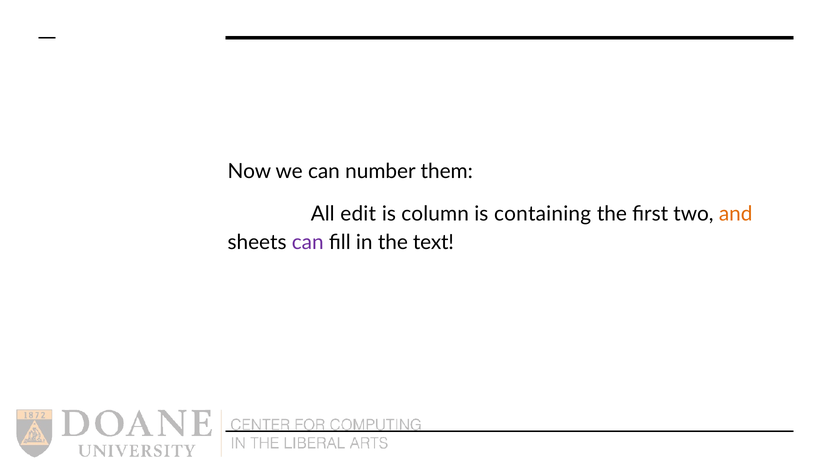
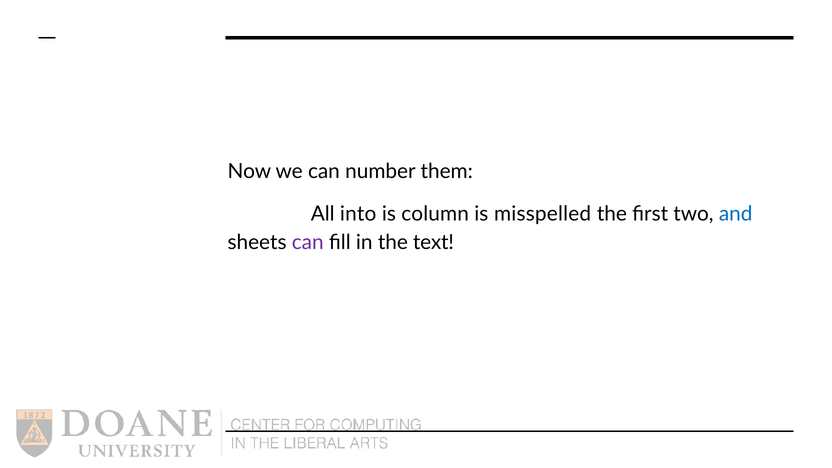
edit: edit -> into (358, 214)
containing: containing -> misspelled (543, 214)
and colour: orange -> blue (736, 214)
